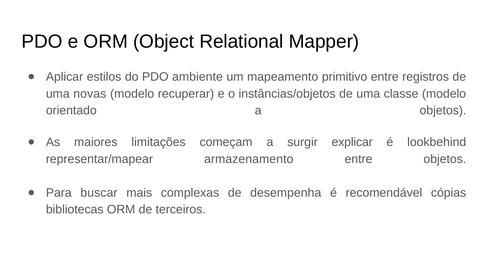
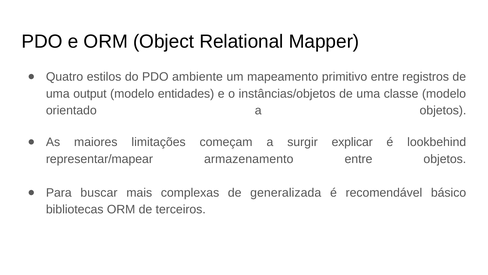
Aplicar: Aplicar -> Quatro (65, 77)
novas: novas -> output (90, 94)
recuperar: recuperar -> entidades (186, 94)
desempenha: desempenha -> generalizada (286, 192)
cópias: cópias -> básico (449, 192)
